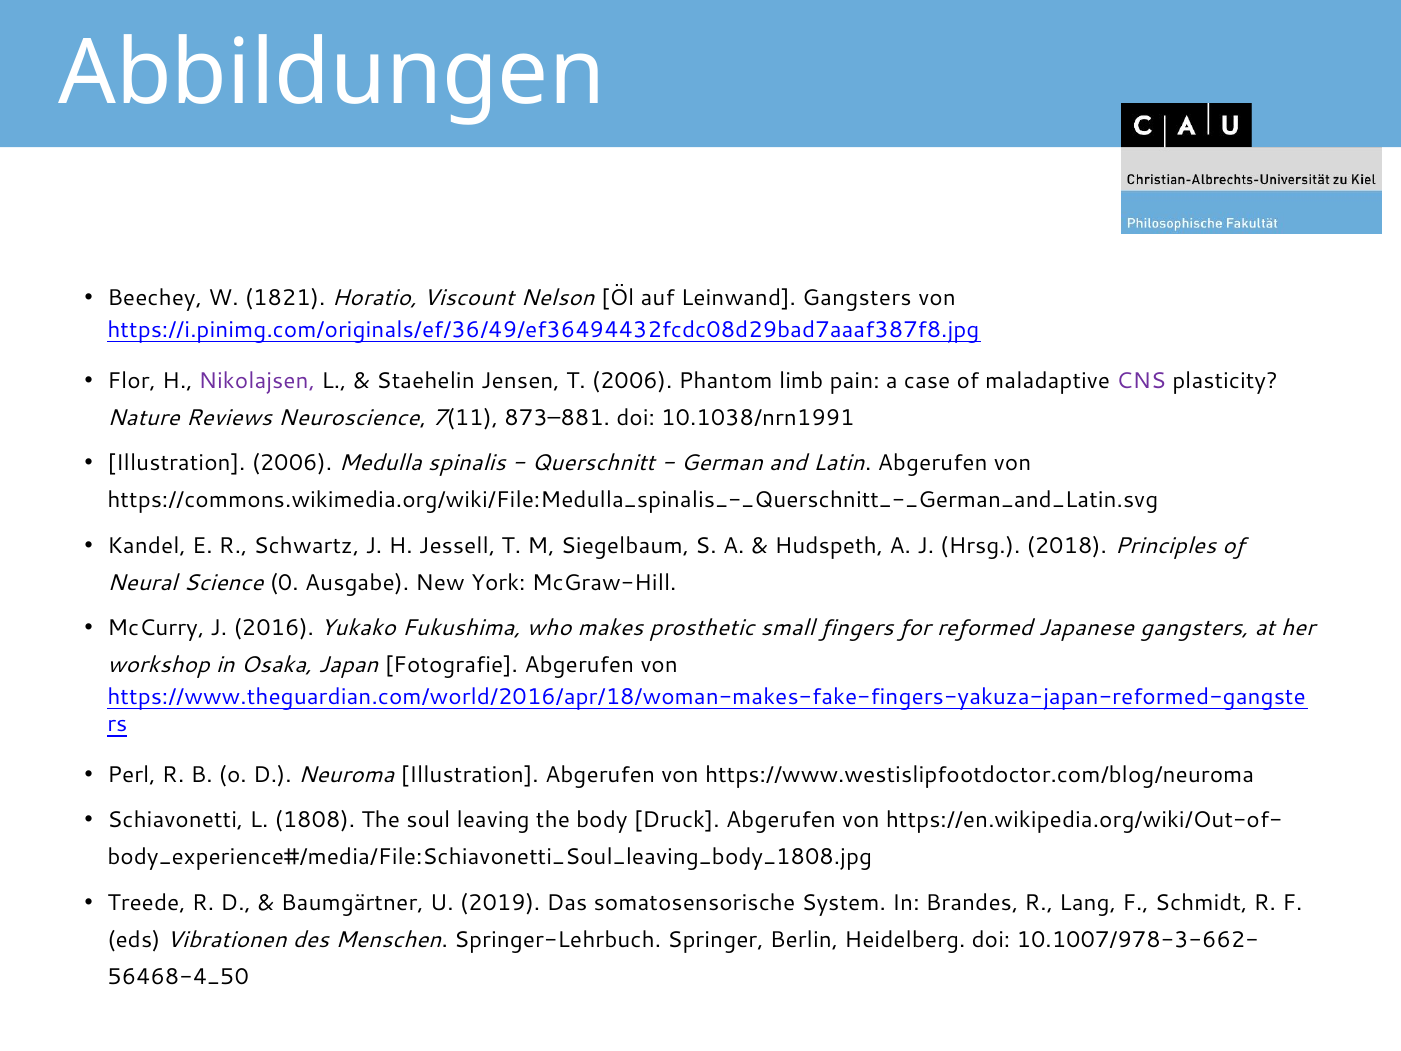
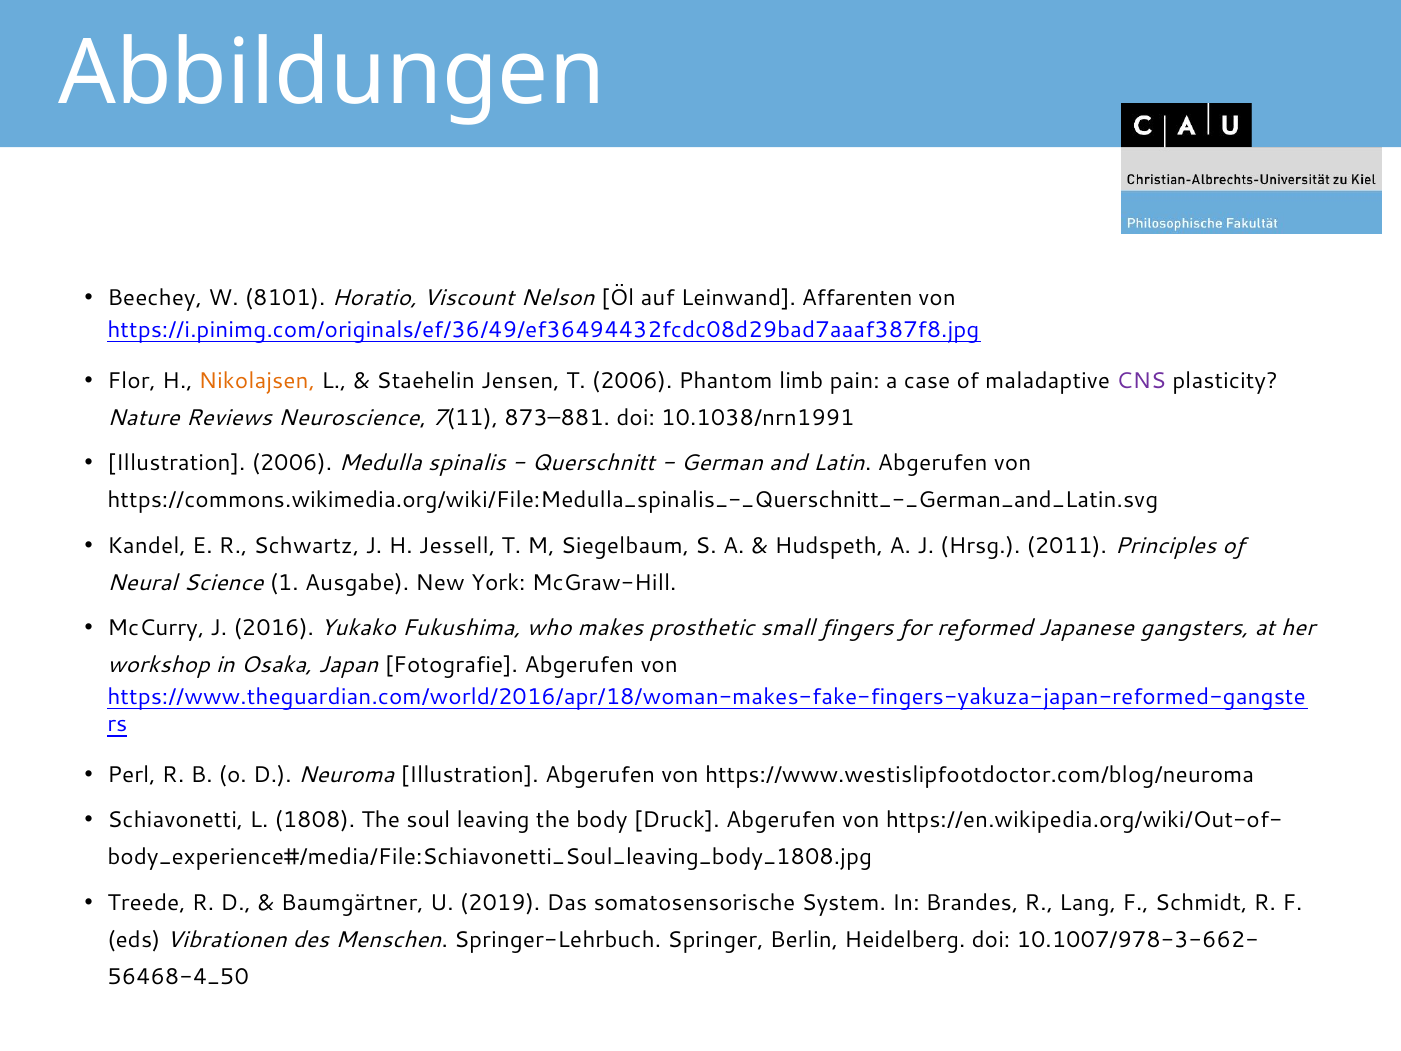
1821: 1821 -> 8101 (285, 298)
Leinwand Gangsters: Gangsters -> Affarenten (857, 298)
Nikolajsen colour: purple -> orange (257, 381)
2018: 2018 -> 2011 (1067, 546)
0: 0 -> 1 (284, 583)
